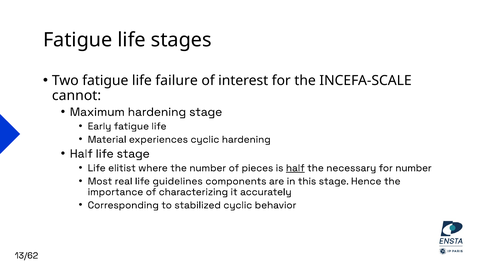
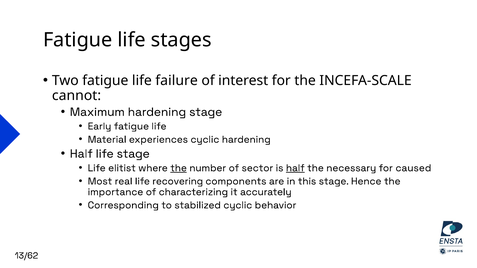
the underline: none -> present (179, 168)
pieces: pieces -> sector (257, 168)
for number: number -> caused (413, 168)
guidelines: guidelines -> recovering (178, 181)
